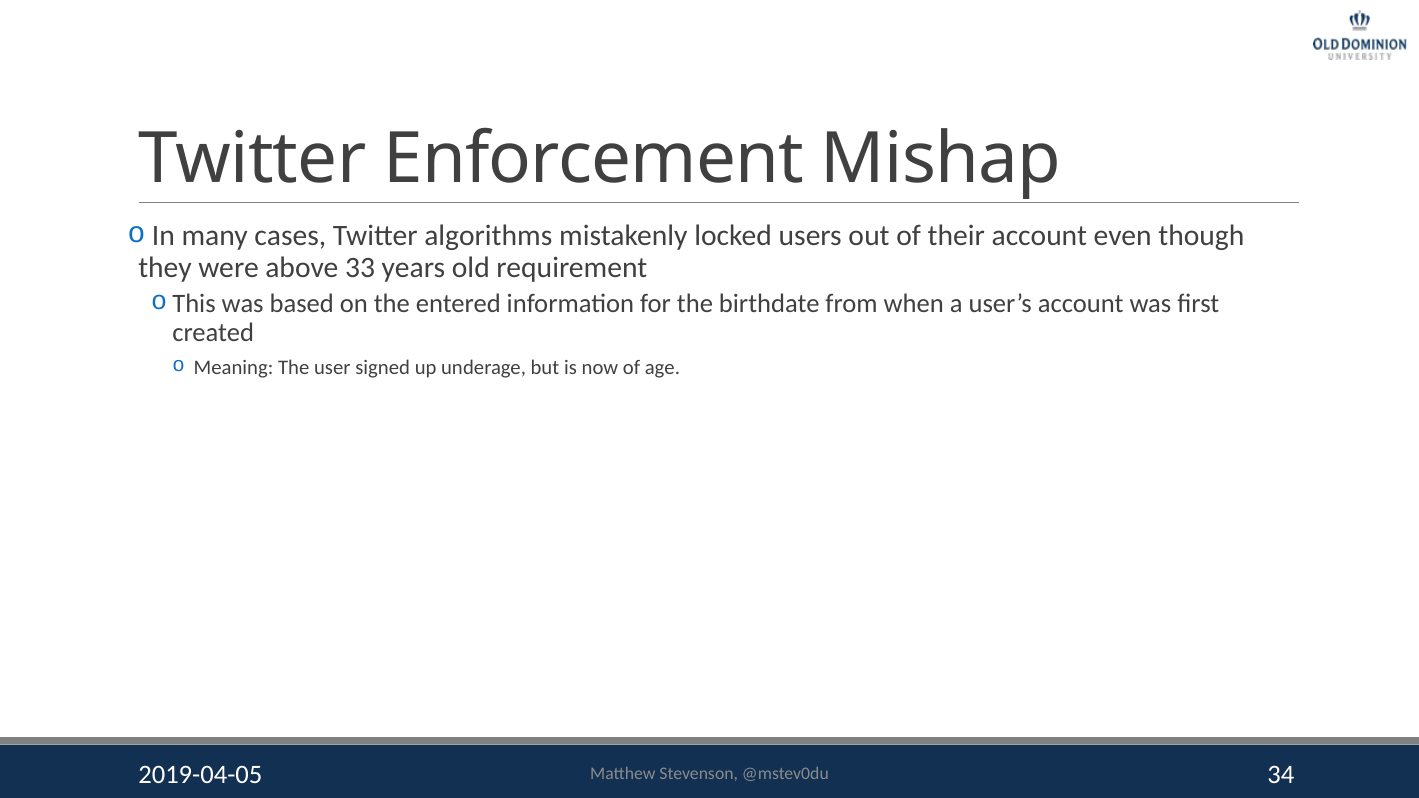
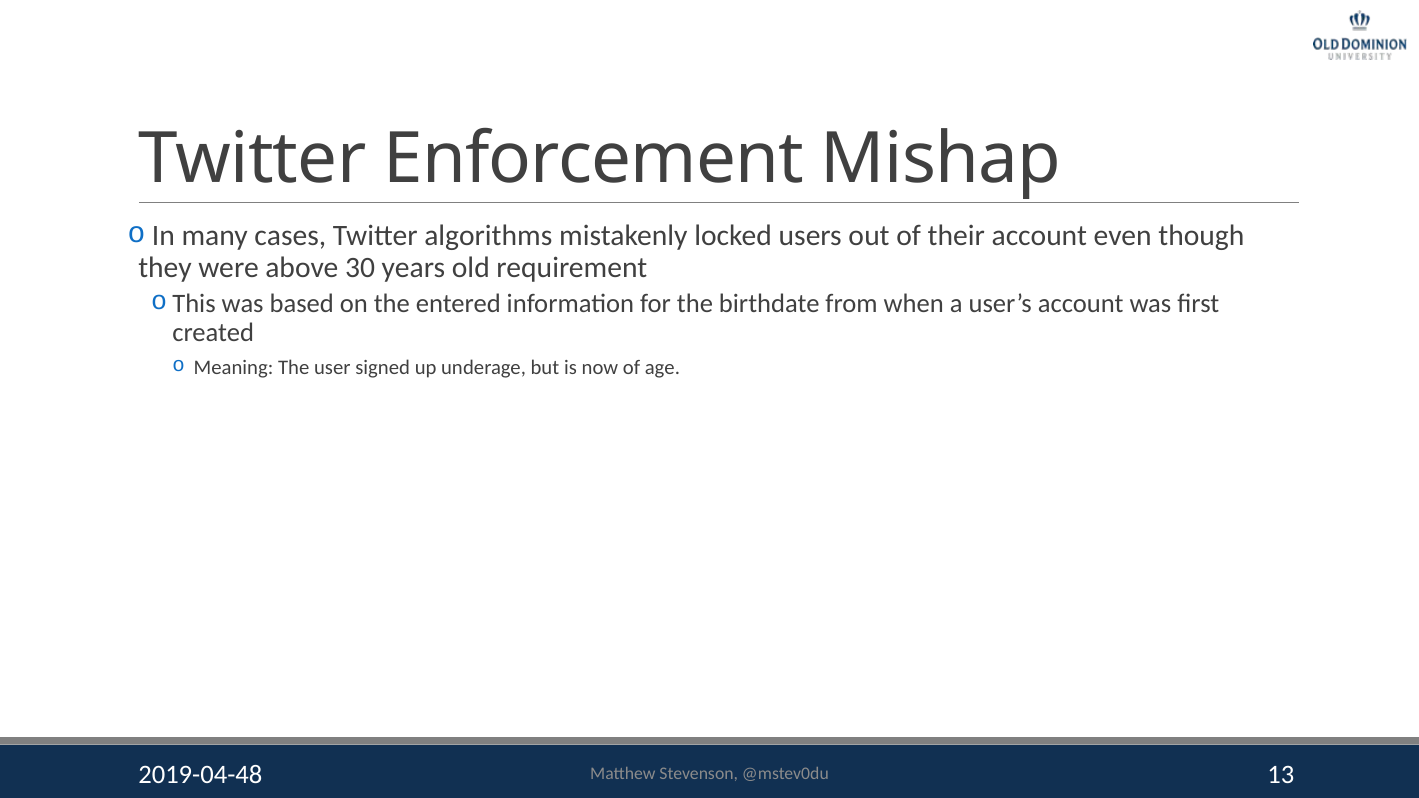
33: 33 -> 30 (360, 268)
2019-04-05: 2019-04-05 -> 2019-04-48 (200, 775)
34: 34 -> 13 (1281, 775)
